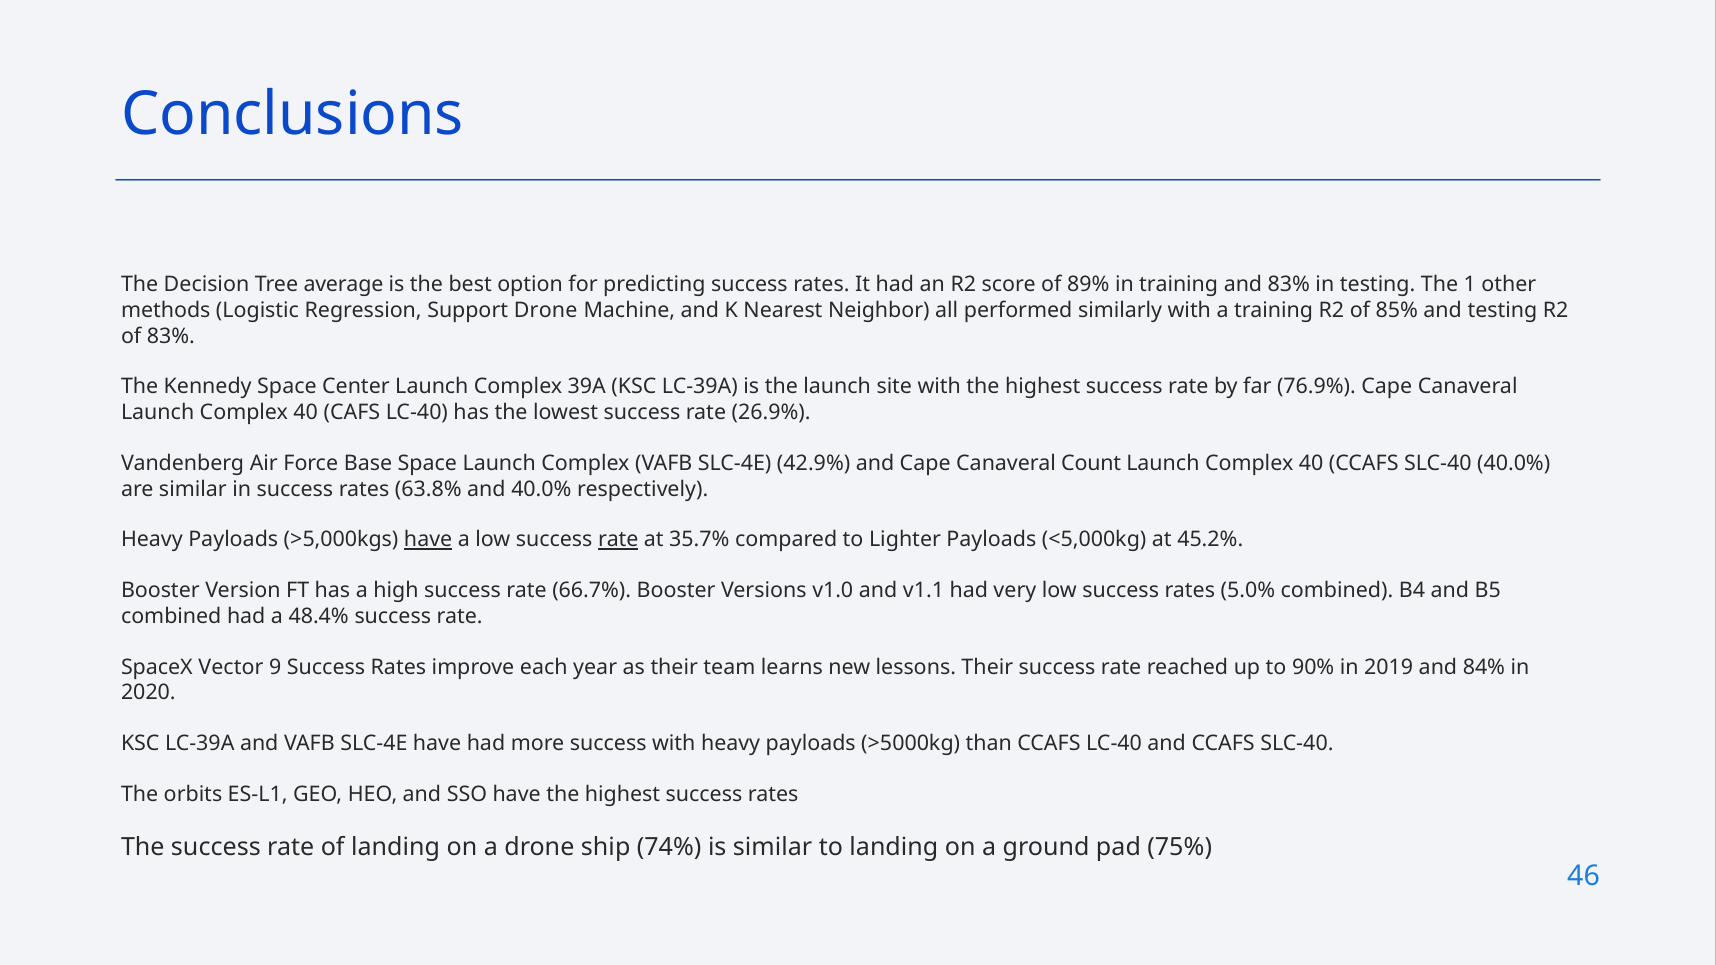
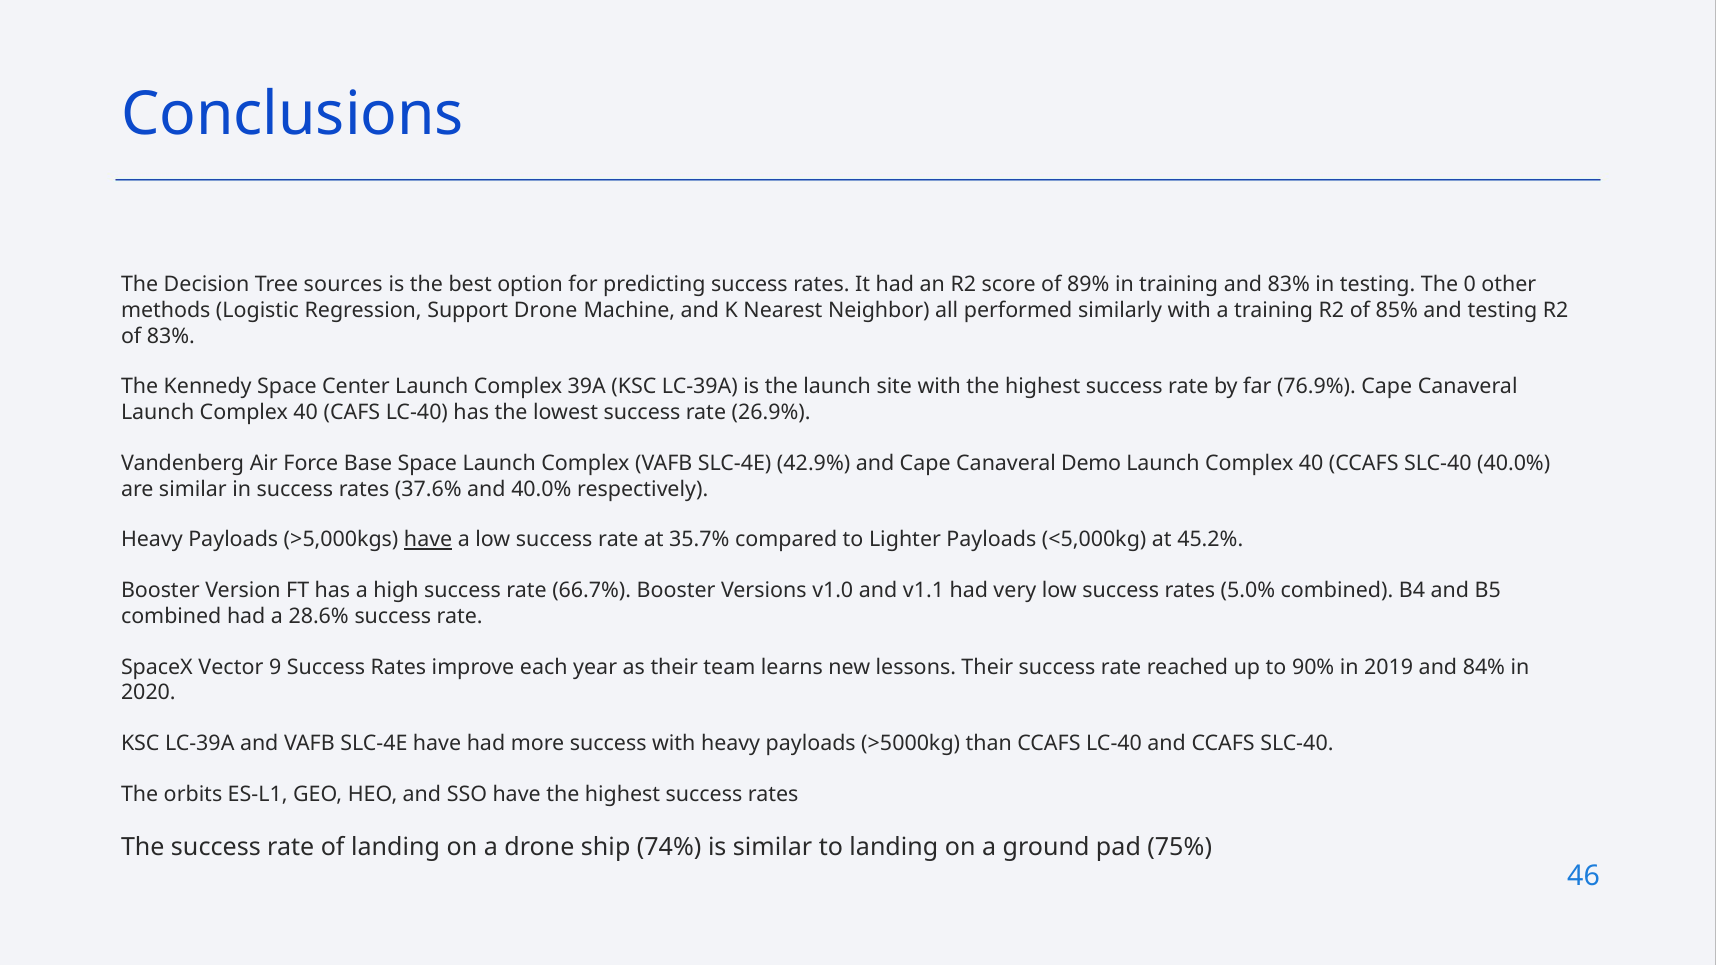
average: average -> sources (343, 285)
1: 1 -> 0 (1470, 285)
Count: Count -> Demo (1091, 463)
63.8%: 63.8% -> 37.6% (428, 489)
rate underline: present -> none (618, 540)
48.4%: 48.4% -> 28.6% (319, 616)
